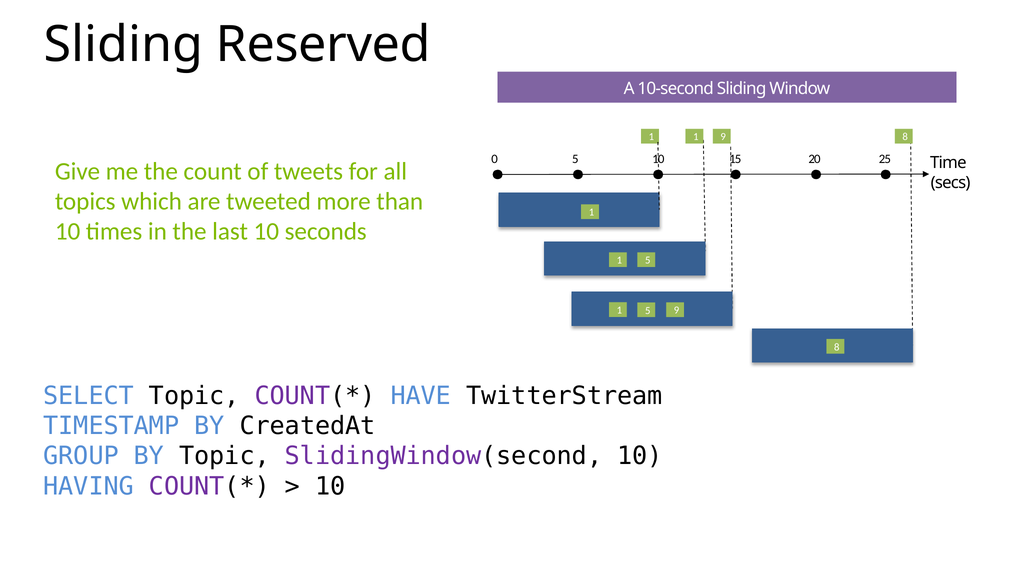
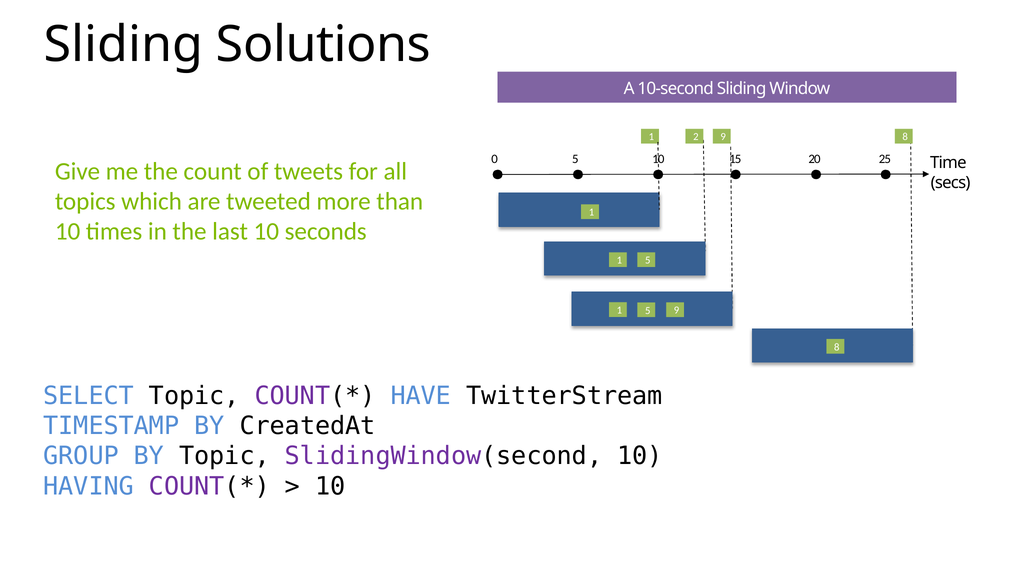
Reserved: Reserved -> Solutions (323, 45)
1 1: 1 -> 2 (696, 137)
